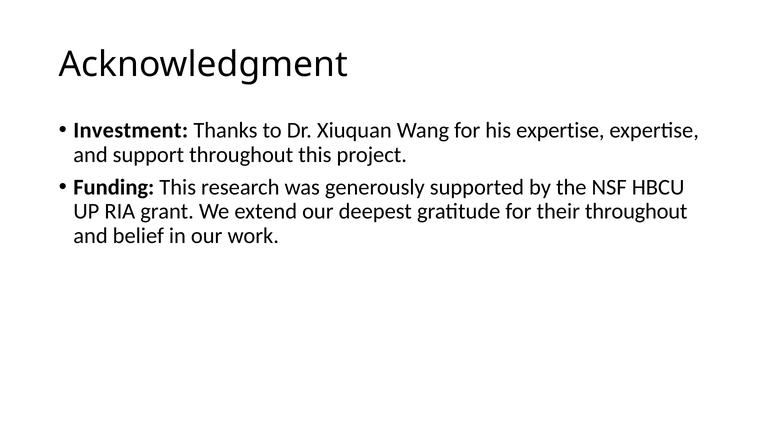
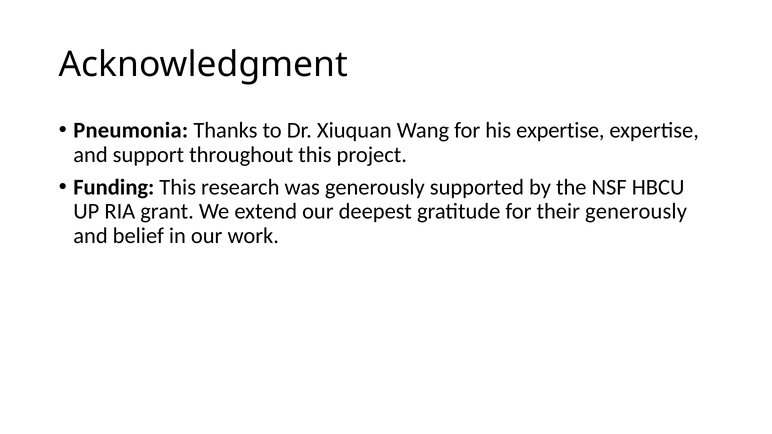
Investment: Investment -> Pneumonia (131, 131)
their throughout: throughout -> generously (636, 212)
